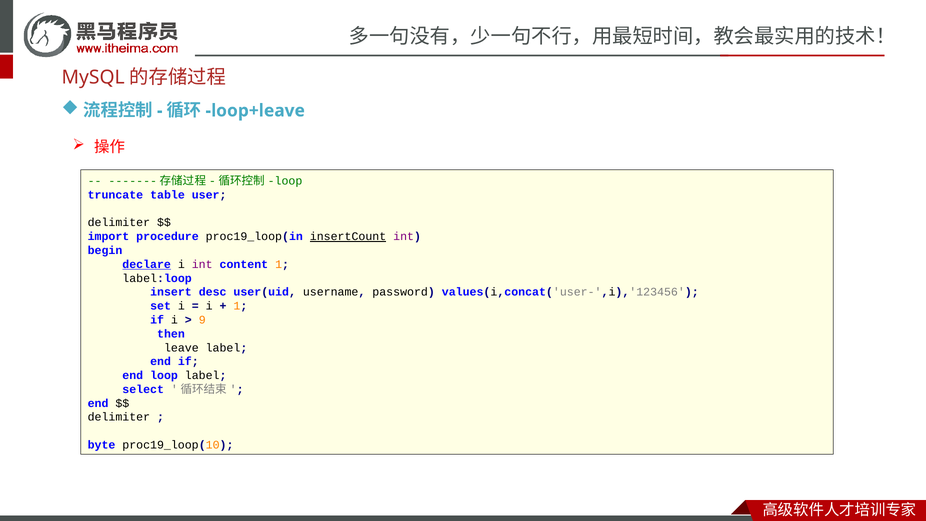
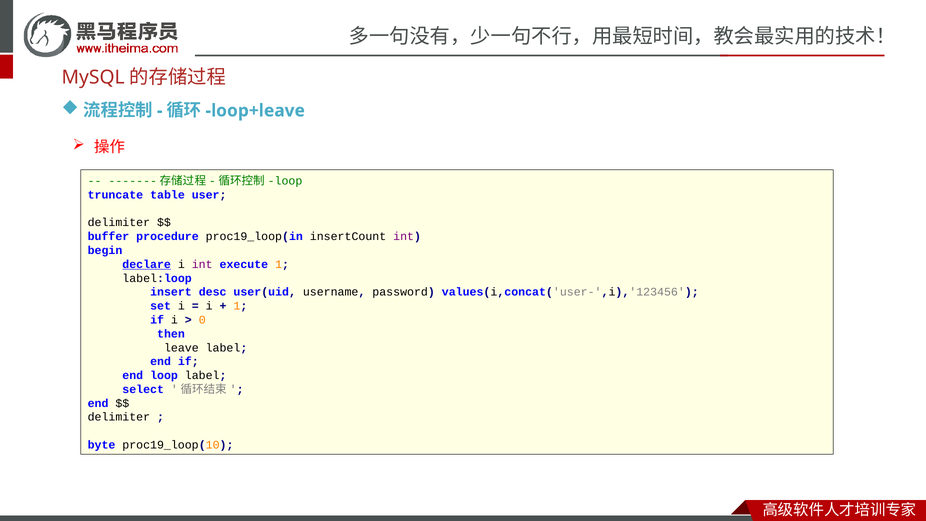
import: import -> buffer (108, 236)
insertCount underline: present -> none (348, 236)
content: content -> execute (244, 264)
9: 9 -> 0 (202, 320)
